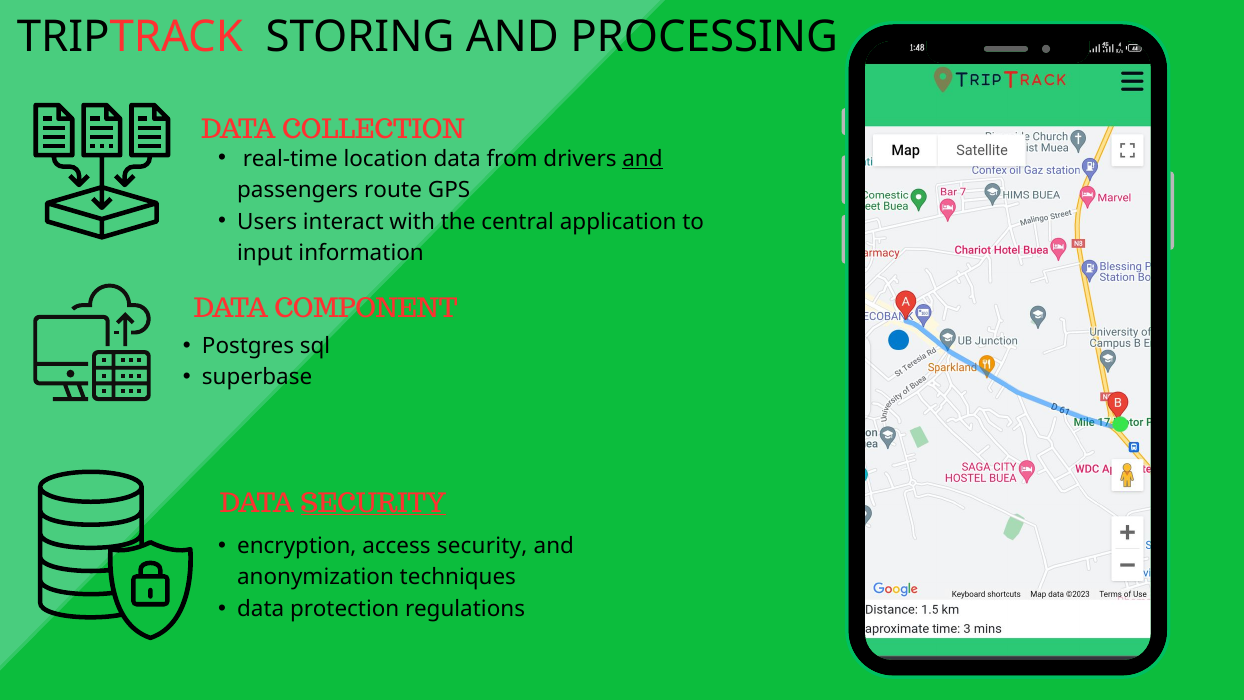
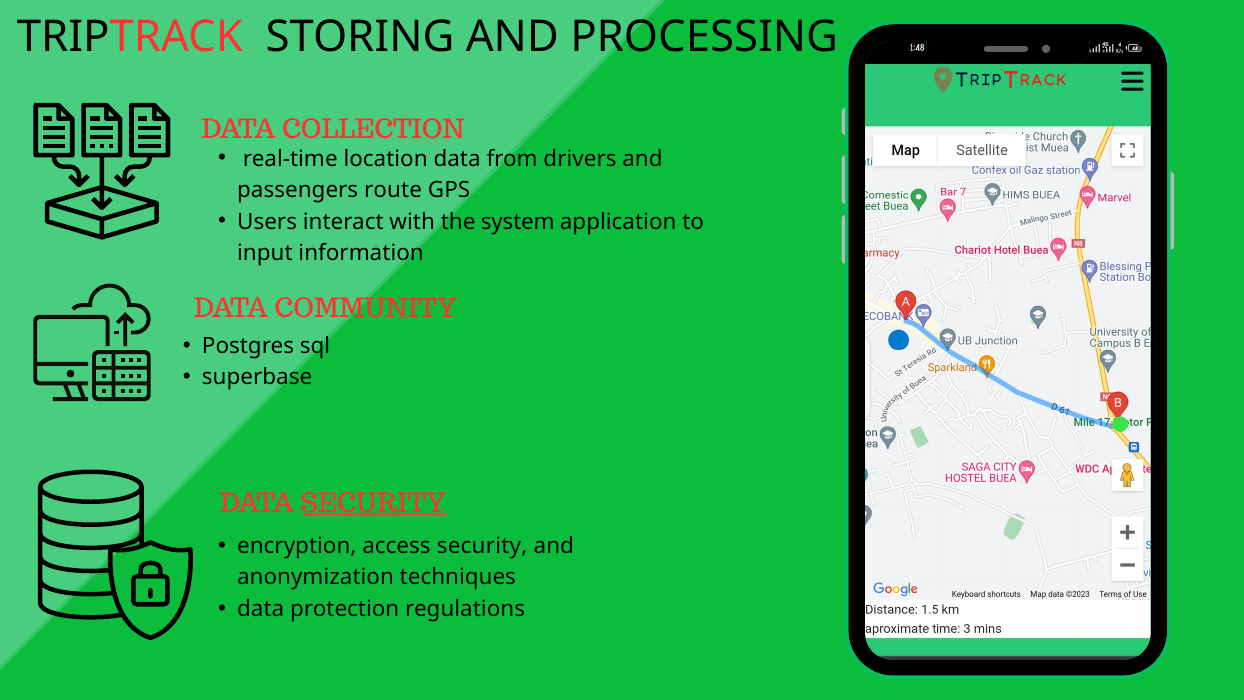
and underline: present -> none (643, 159)
central: central -> system (518, 222)
COMPONENT: COMPONENT -> COMMUNITY (366, 309)
